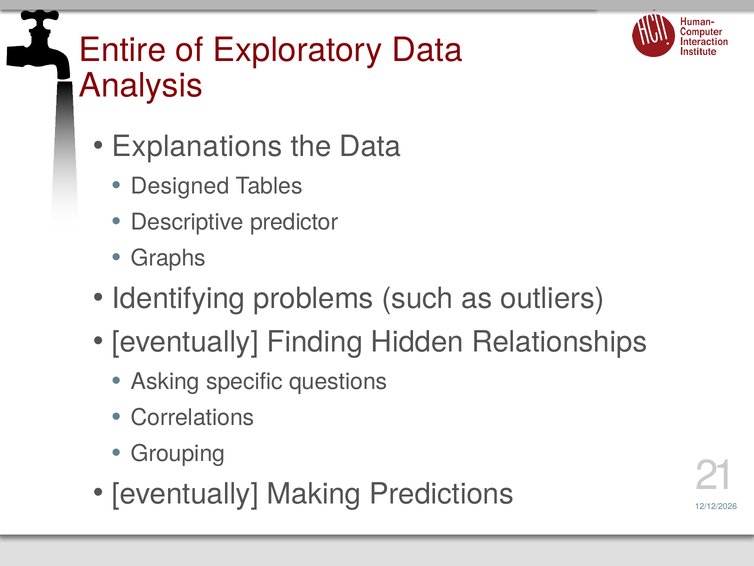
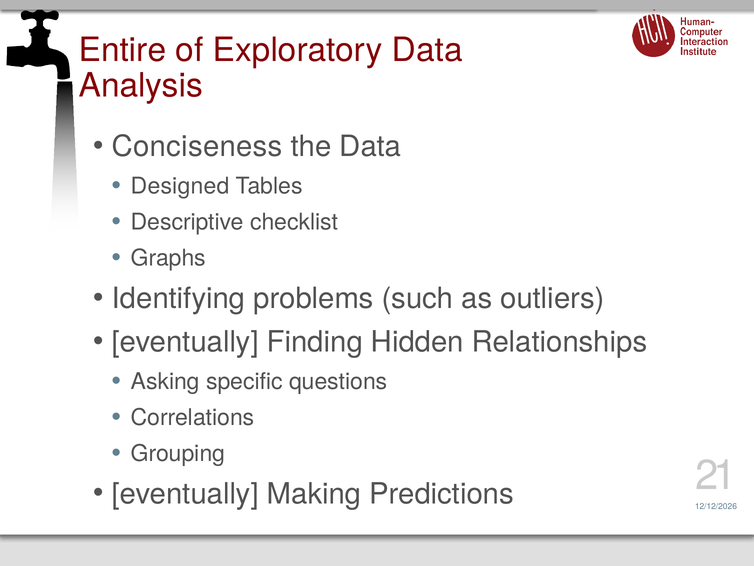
Explanations: Explanations -> Conciseness (197, 147)
predictor: predictor -> checklist (294, 222)
